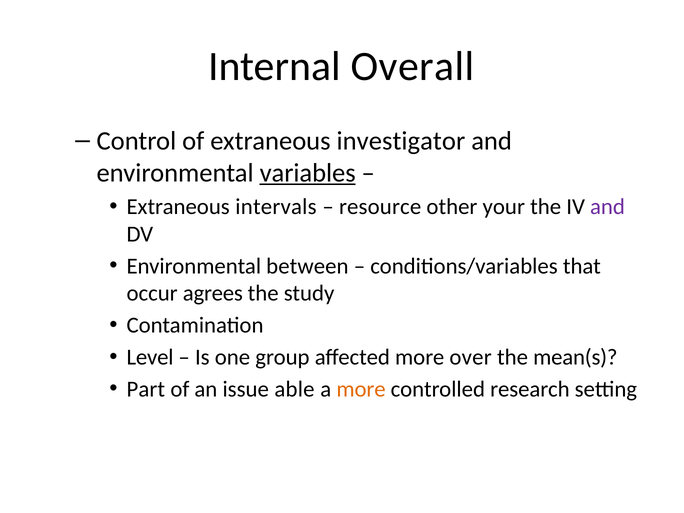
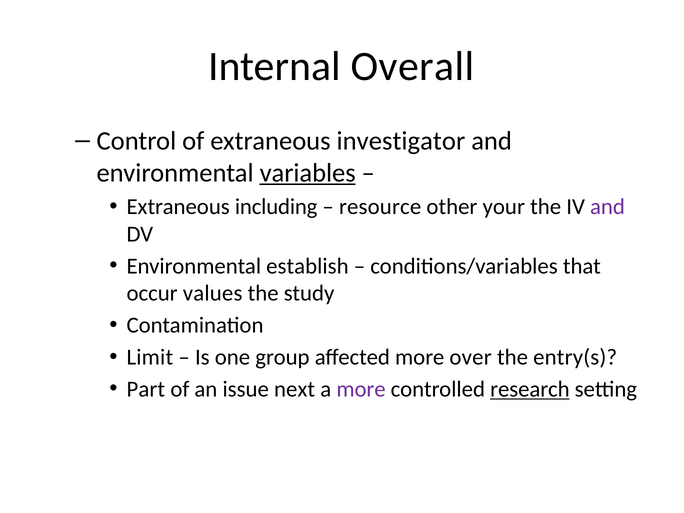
intervals: intervals -> including (276, 207)
between: between -> establish (307, 266)
agrees: agrees -> values (213, 293)
Level: Level -> Limit (150, 357)
mean(s: mean(s -> entry(s (575, 357)
able: able -> next (295, 389)
more colour: orange -> purple (361, 389)
research underline: none -> present (530, 389)
